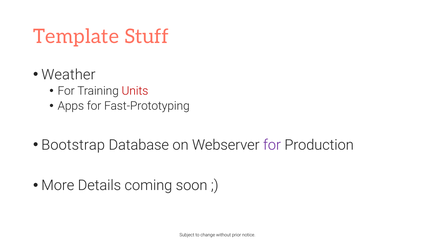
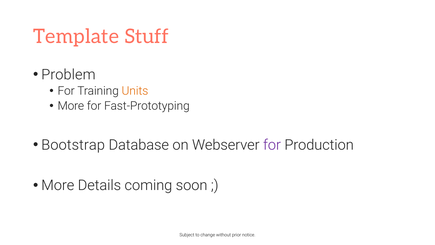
Weather: Weather -> Problem (68, 75)
Units colour: red -> orange (135, 91)
Apps: Apps -> More (71, 106)
